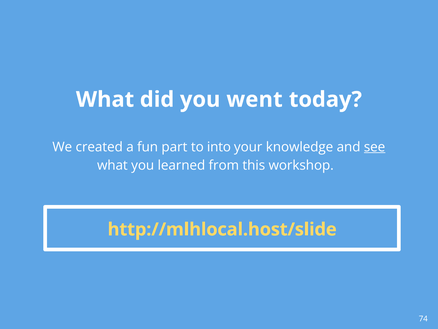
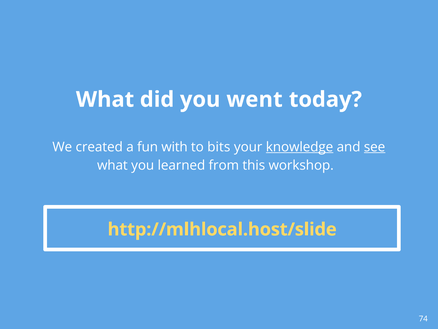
part: part -> with (175, 147)
into: into -> bits (219, 147)
knowledge underline: none -> present (300, 147)
